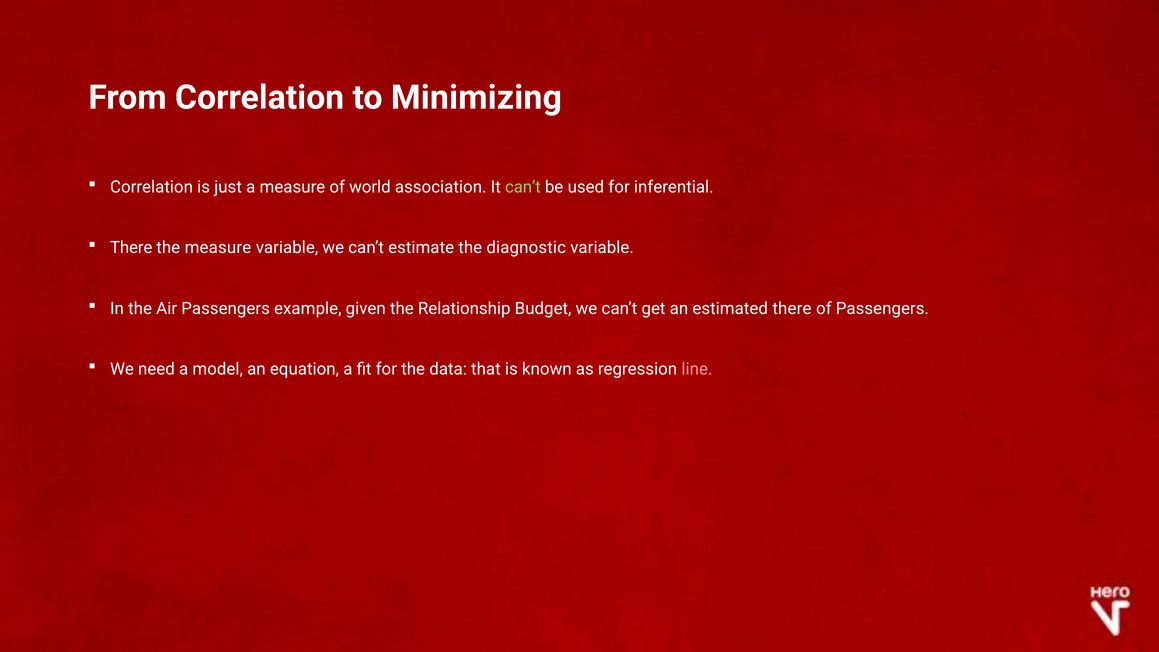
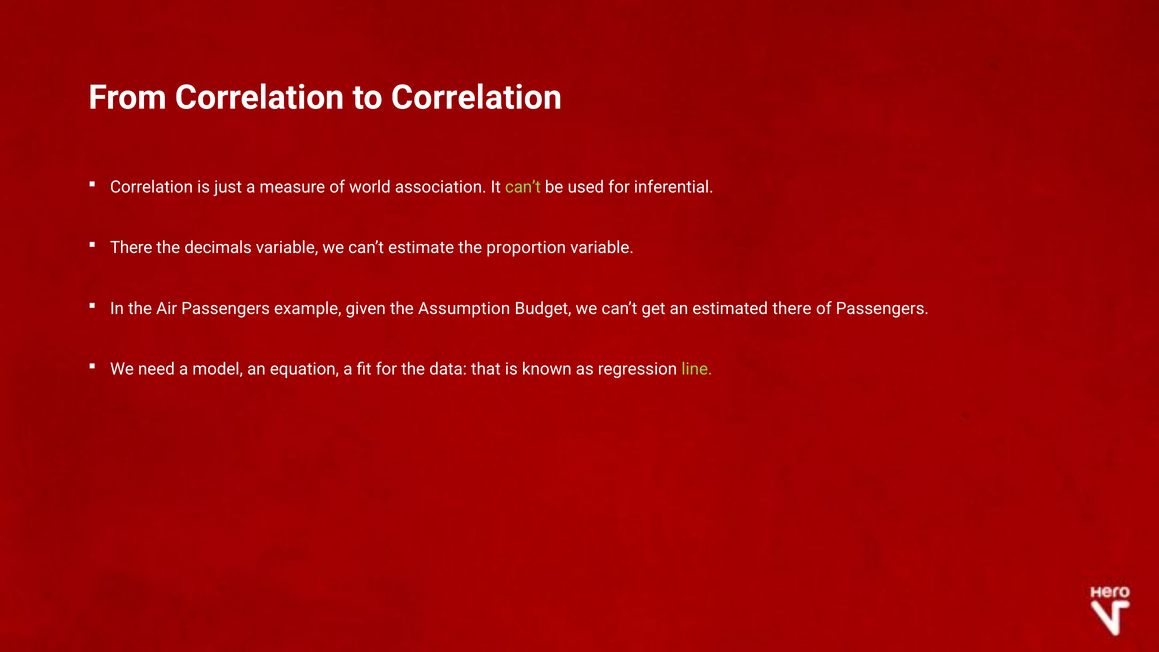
to Minimizing: Minimizing -> Correlation (476, 97)
the measure: measure -> decimals (218, 248)
diagnostic: diagnostic -> proportion (526, 248)
Relationship: Relationship -> Assumption (464, 308)
line colour: pink -> light green (697, 369)
